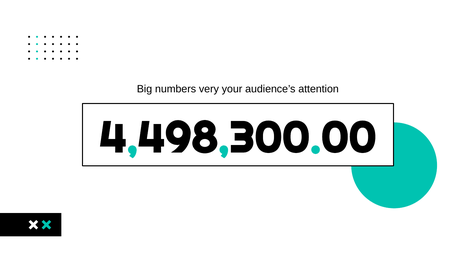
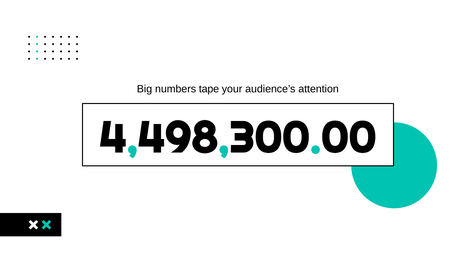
very: very -> tape (209, 89)
